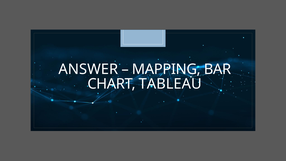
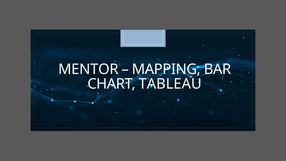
ANSWER: ANSWER -> MENTOR (88, 69)
